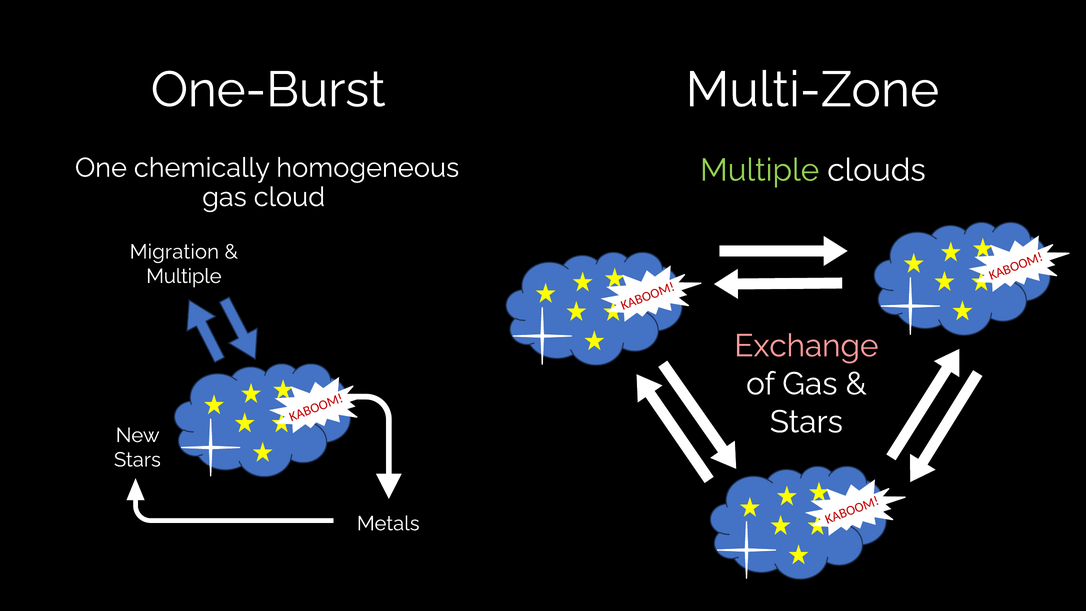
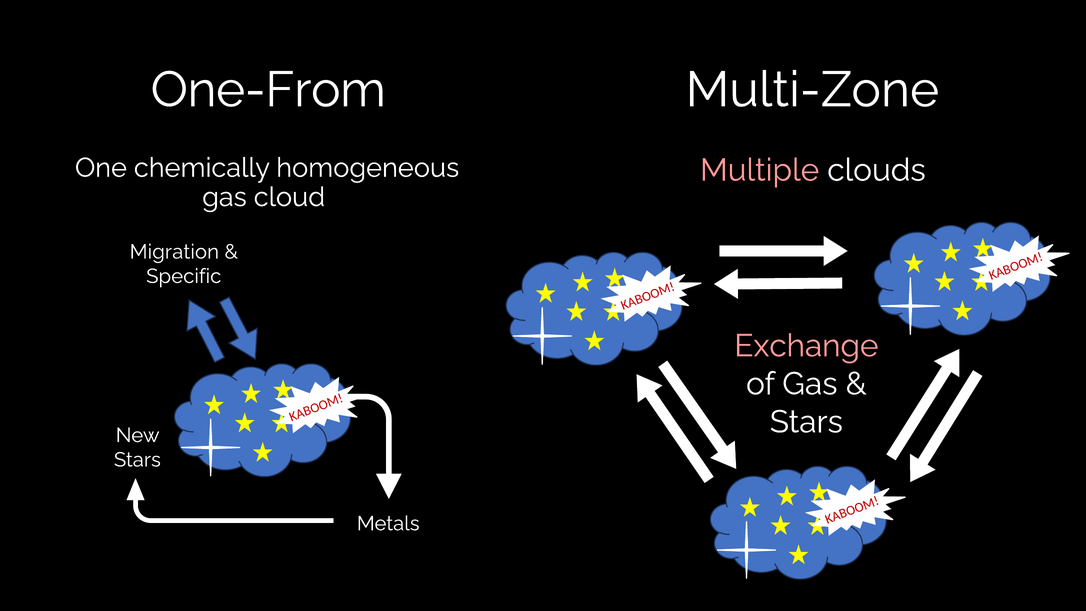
One-Burst: One-Burst -> One-From (268, 90)
Multiple colour: light green -> pink (760, 170)
Multiple: Multiple -> Specific (184, 276)
